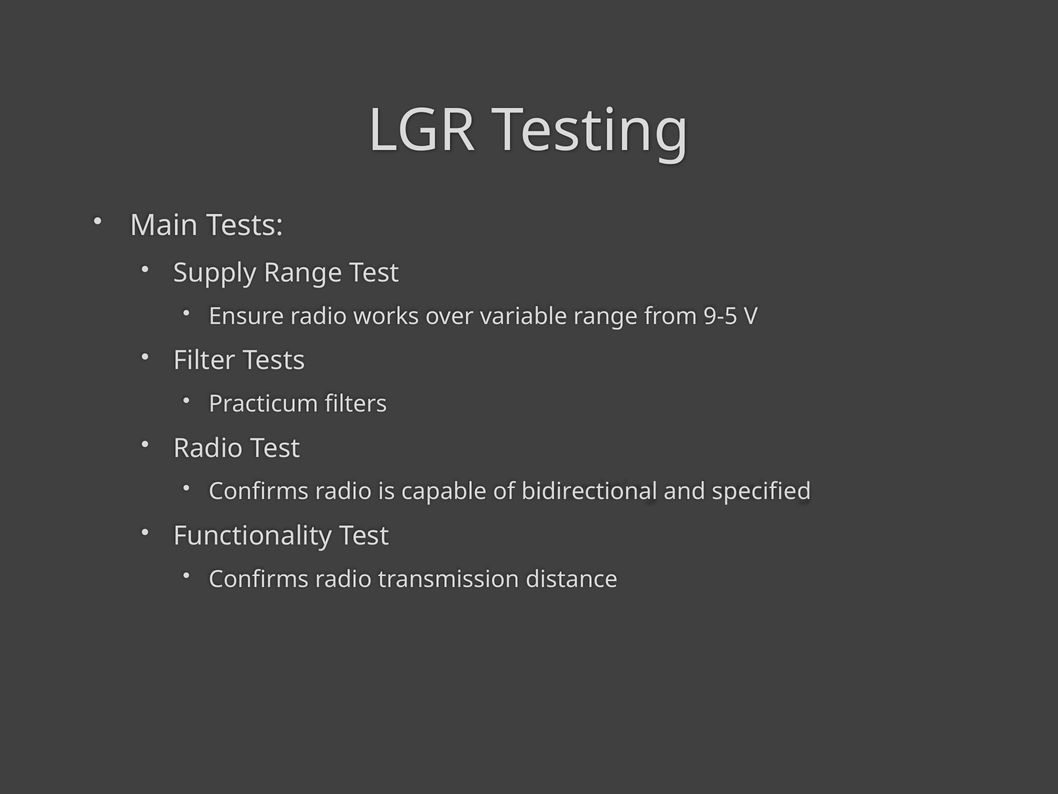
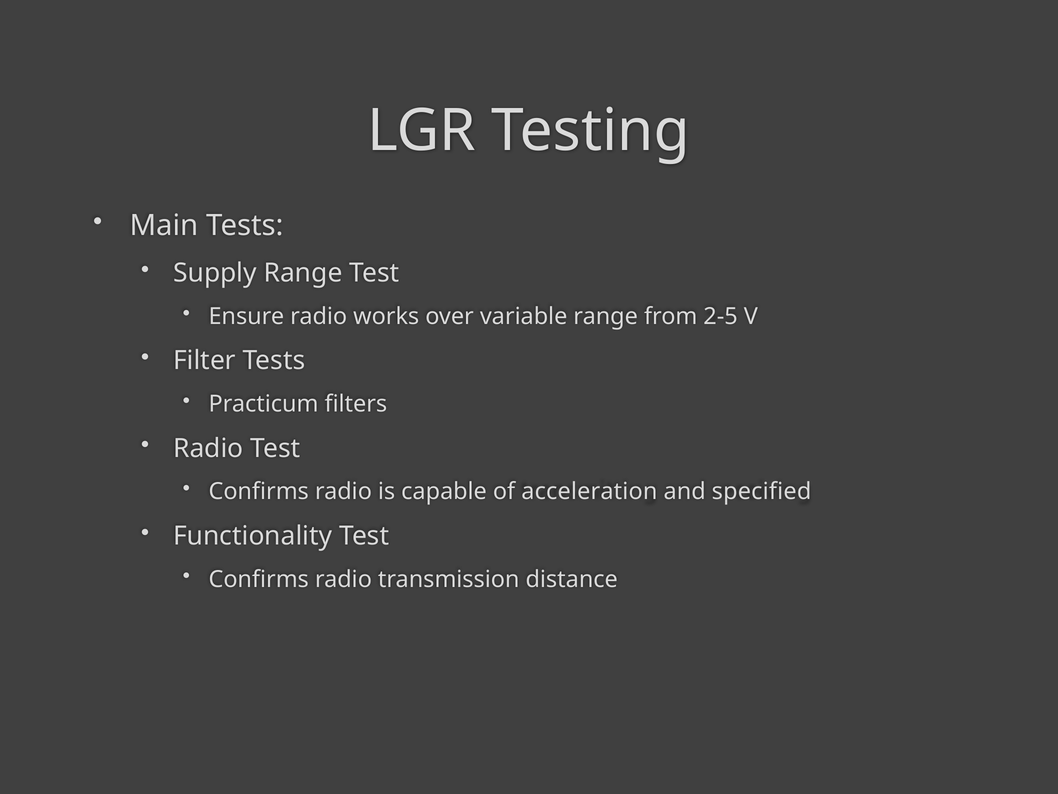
9-5: 9-5 -> 2-5 (721, 316)
bidirectional: bidirectional -> acceleration (589, 491)
